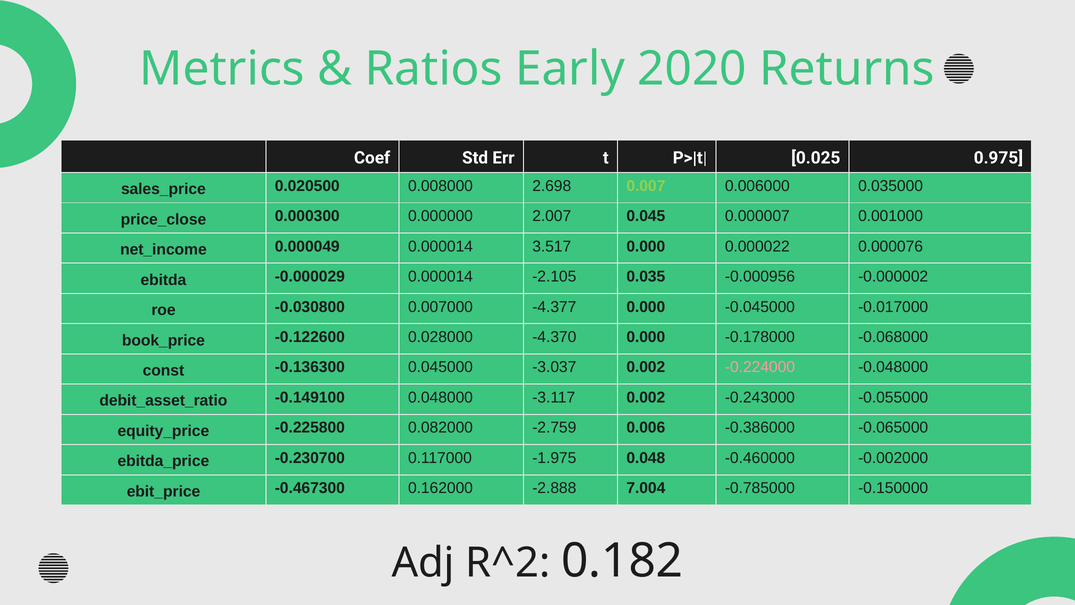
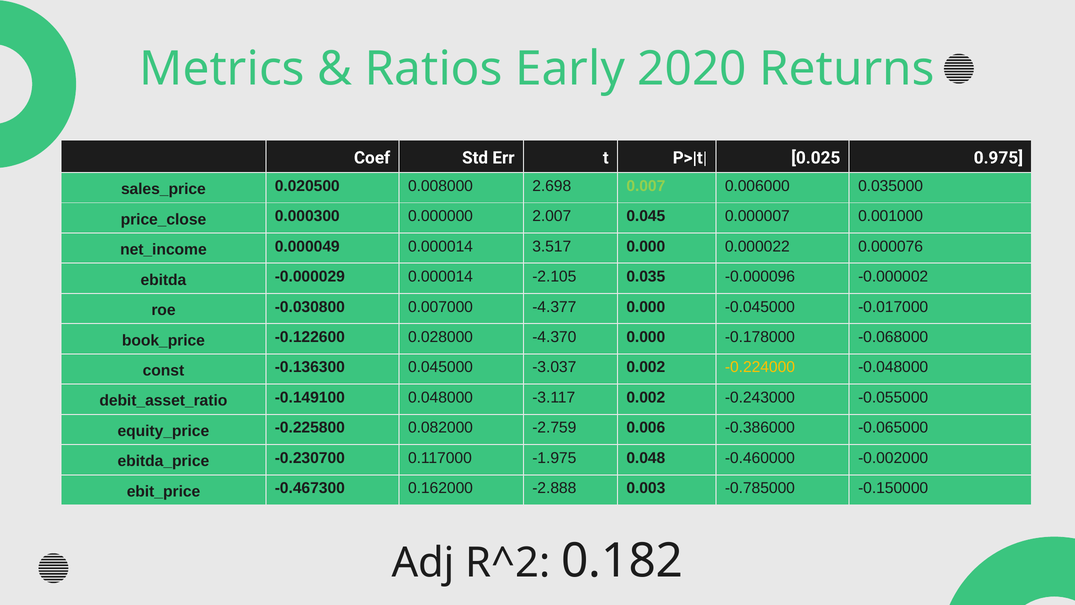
-0.000956: -0.000956 -> -0.000096 (760, 276)
-0.224000 colour: pink -> yellow (760, 367)
7.004: 7.004 -> 0.003 (646, 488)
